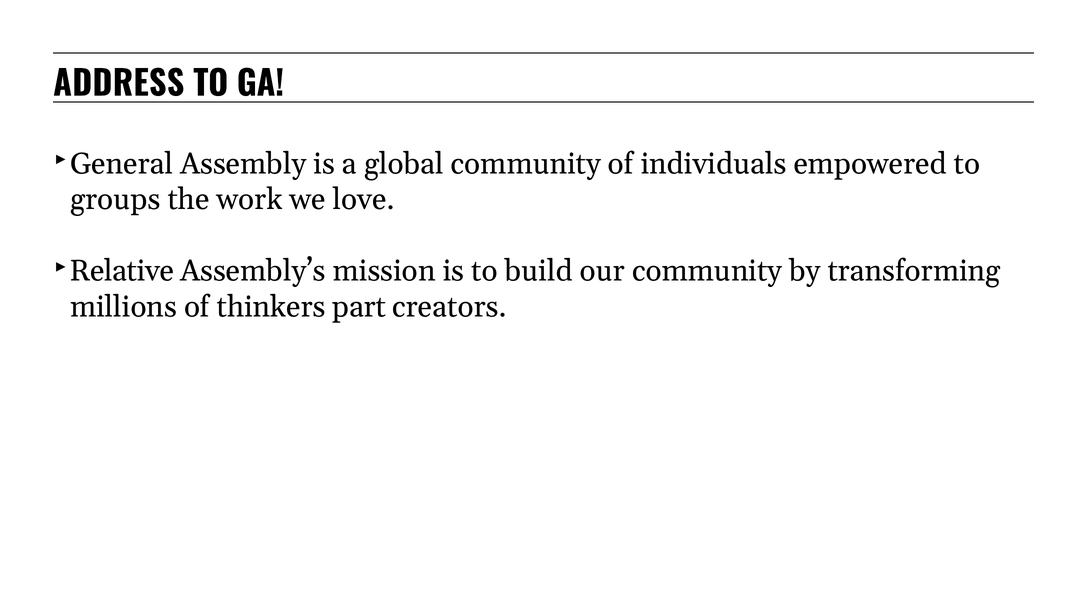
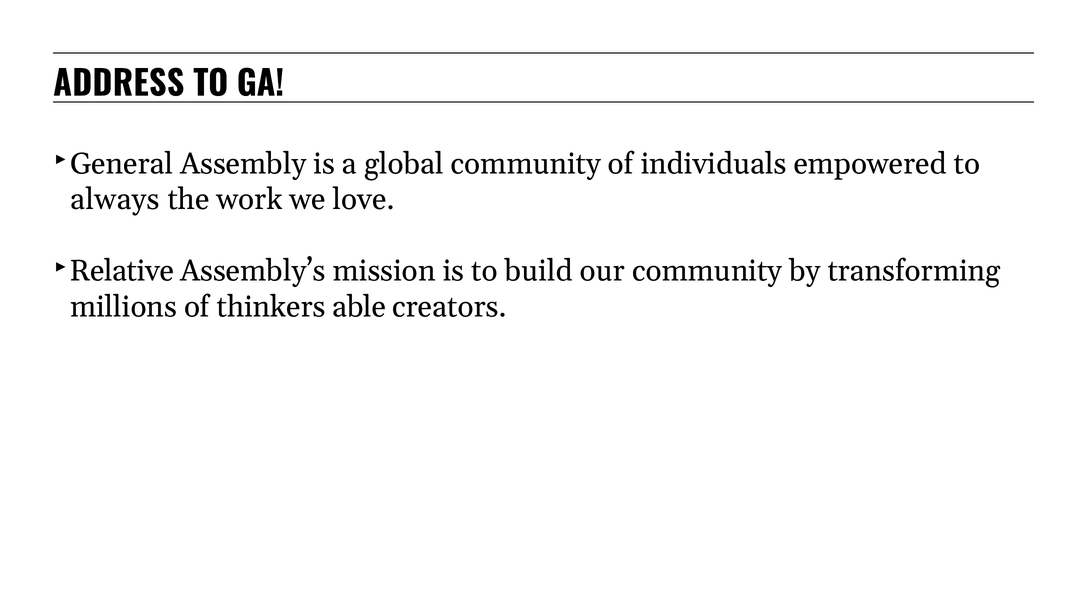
groups: groups -> always (115, 199)
part: part -> able (359, 306)
